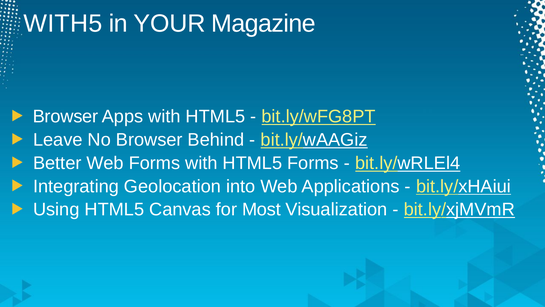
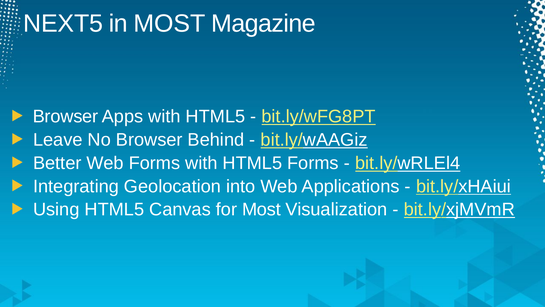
WITH5: WITH5 -> NEXT5 (63, 24)
in YOUR: YOUR -> MOST (169, 24)
